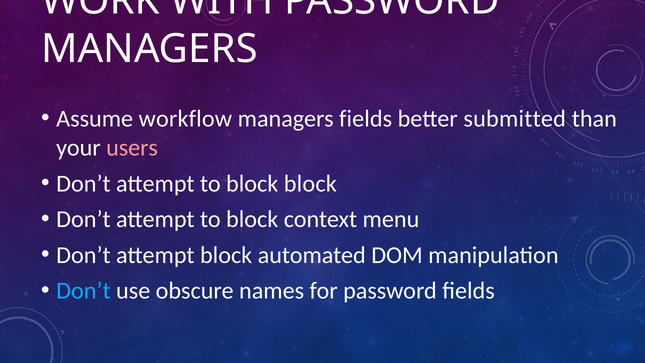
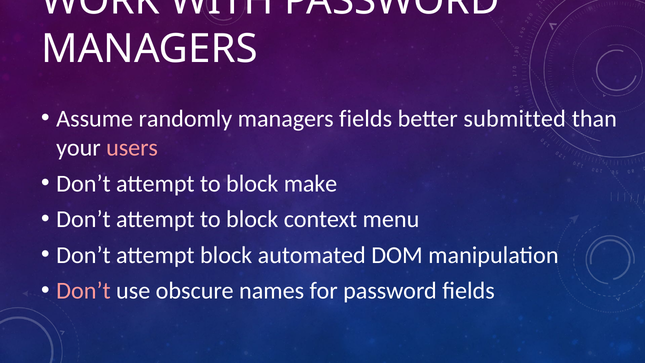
workflow: workflow -> randomly (185, 119)
block block: block -> make (310, 183)
Don’t colour: light blue -> pink (83, 291)
